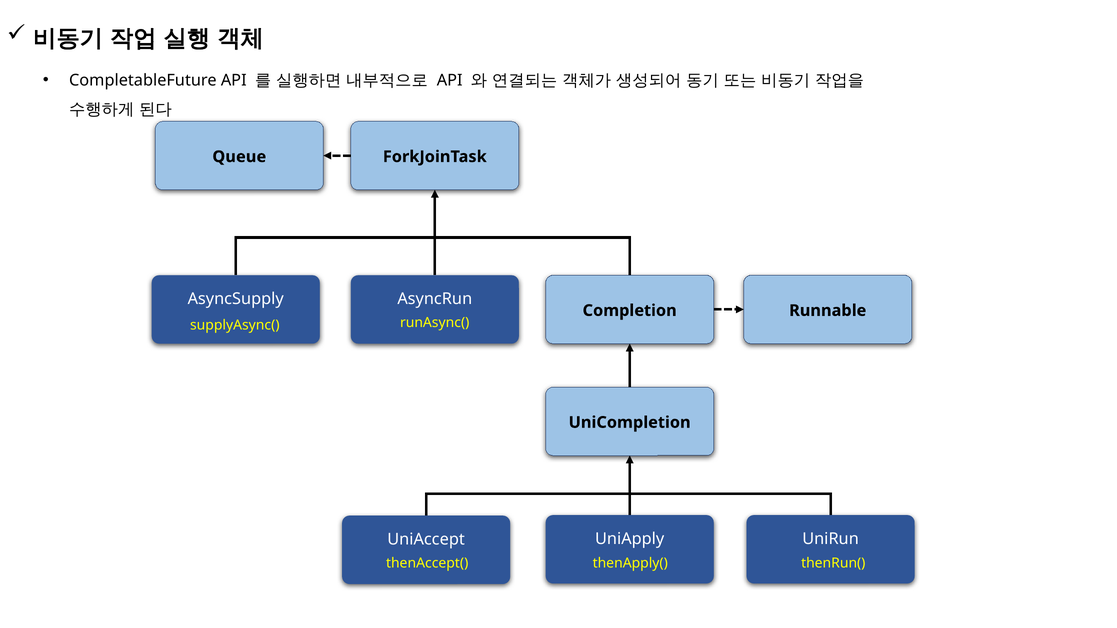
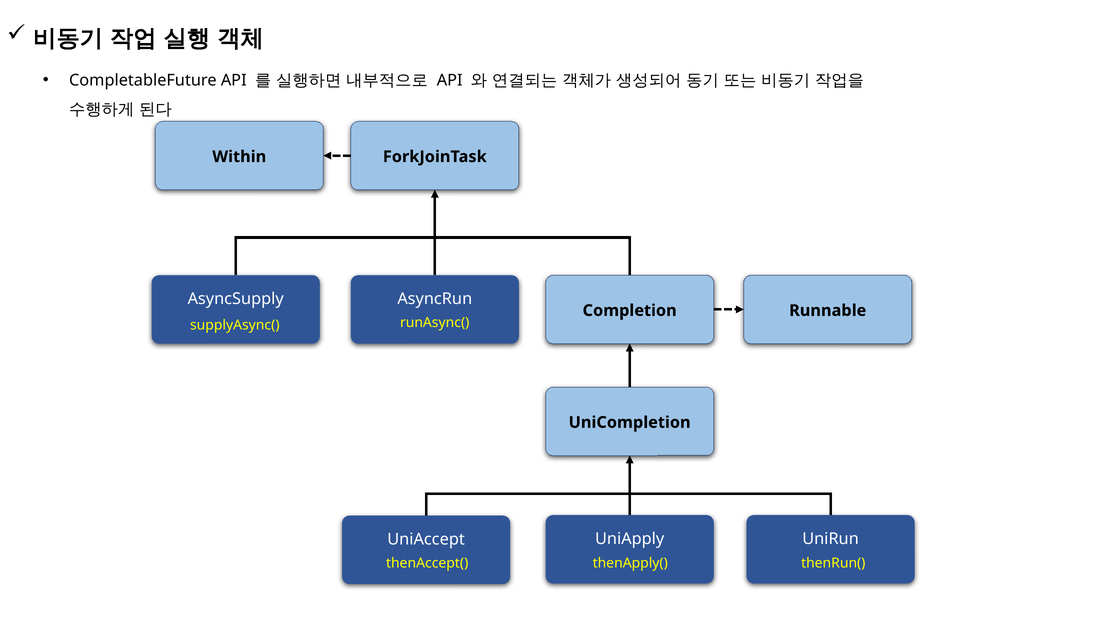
Queue: Queue -> Within (239, 157)
